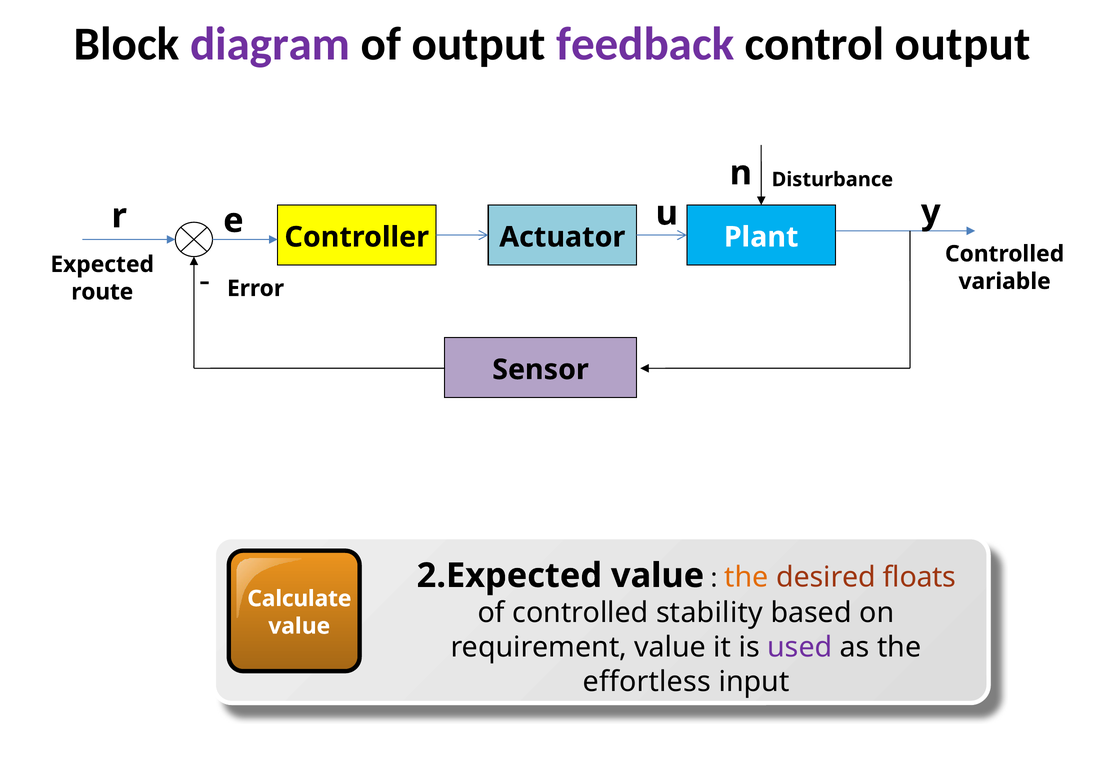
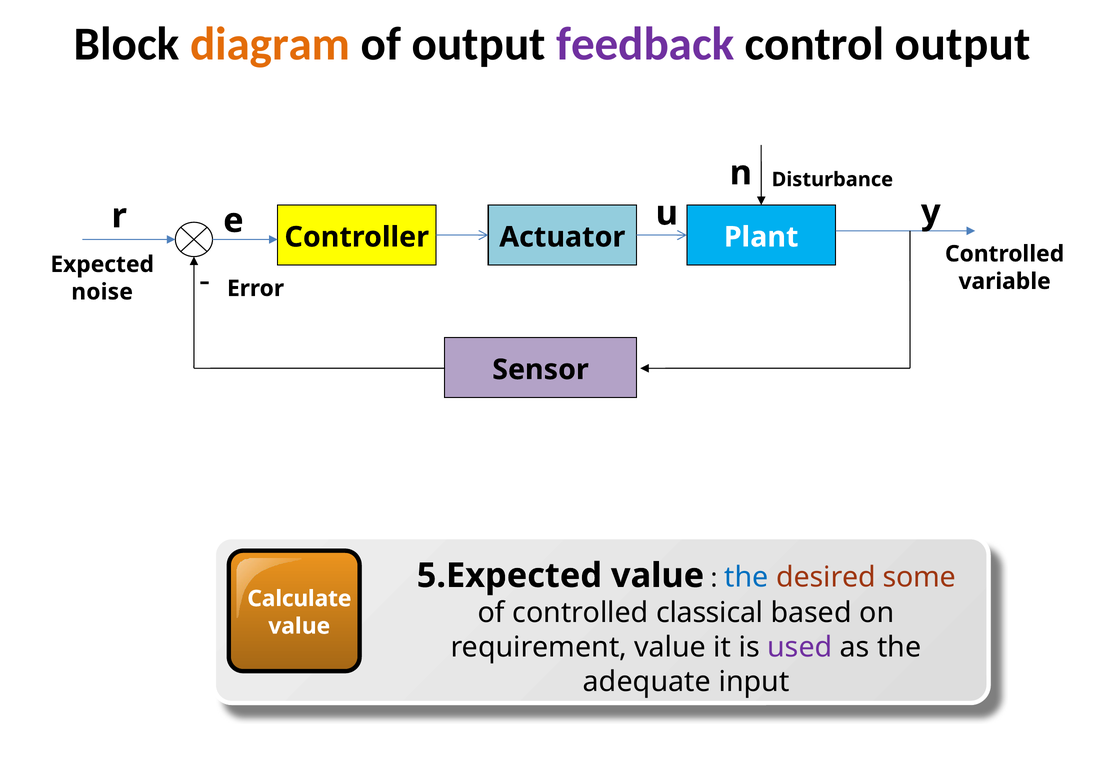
diagram colour: purple -> orange (270, 44)
route: route -> noise (102, 292)
2.Expected: 2.Expected -> 5.Expected (509, 575)
the colour: orange -> blue (747, 577)
floats: floats -> some (920, 577)
stability: stability -> classical (710, 613)
effortless: effortless -> adequate (647, 681)
